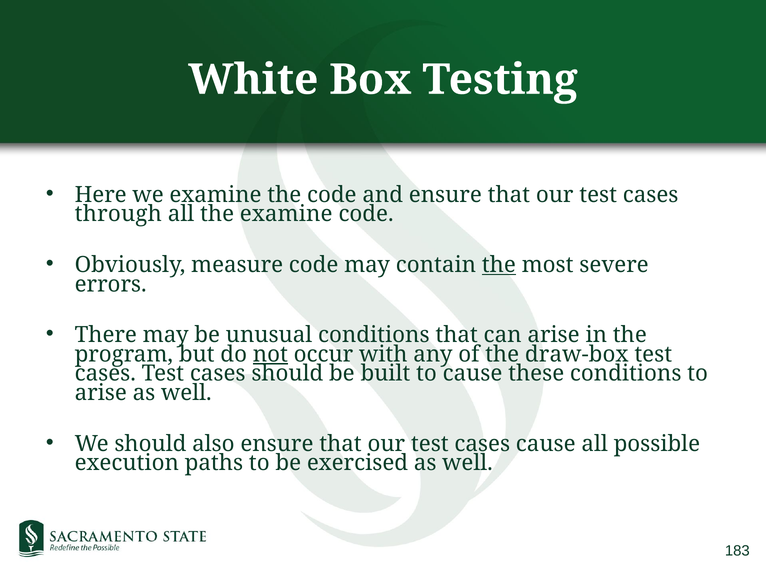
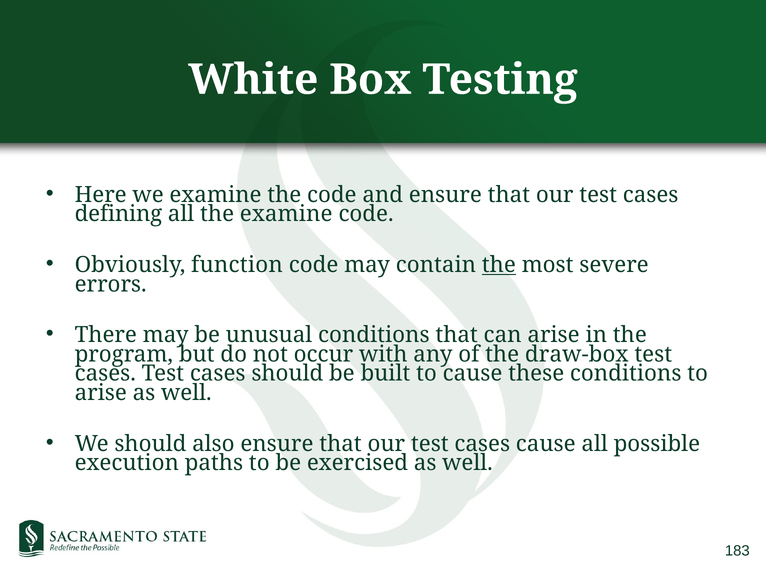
through: through -> defining (118, 214)
measure: measure -> function (237, 265)
not underline: present -> none (270, 355)
